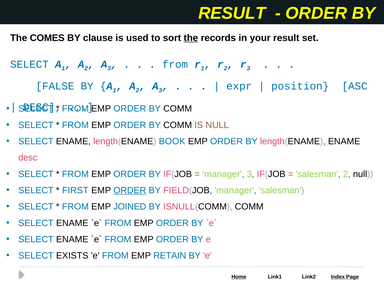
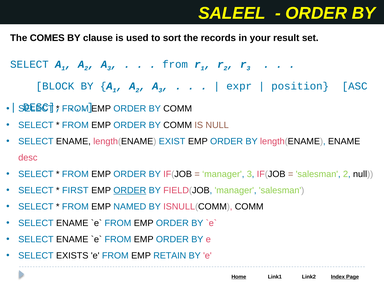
RESULT: RESULT -> SALEEL (232, 13)
the underline: present -> none (191, 38)
FALSE: FALSE -> BLOCK (55, 86)
BOOK: BOOK -> EXIST (172, 141)
JOINED: JOINED -> NAMED (130, 207)
